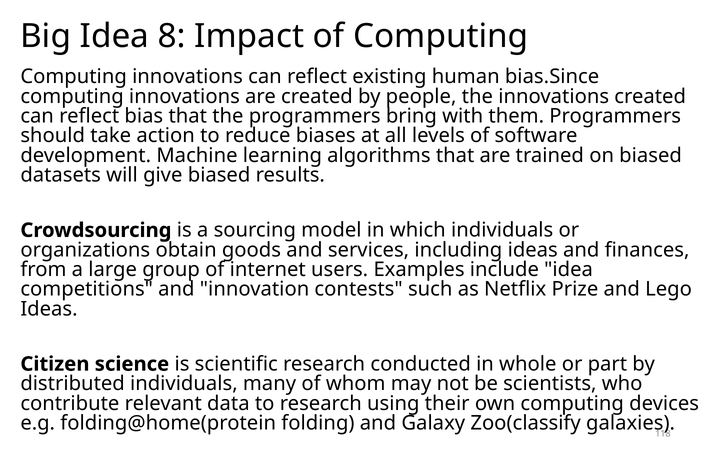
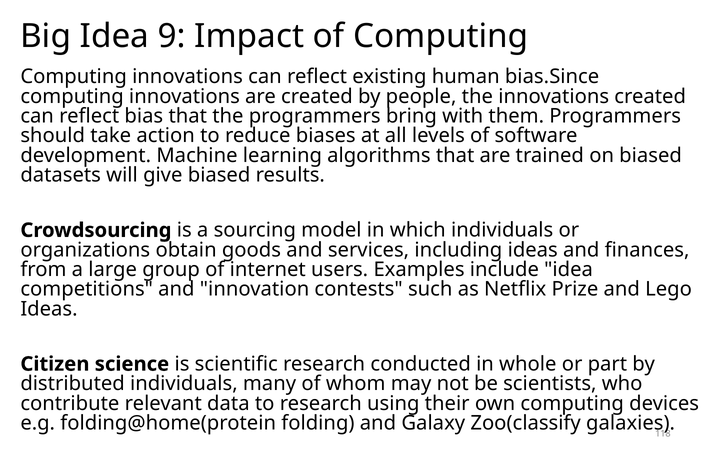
8: 8 -> 9 (172, 36)
